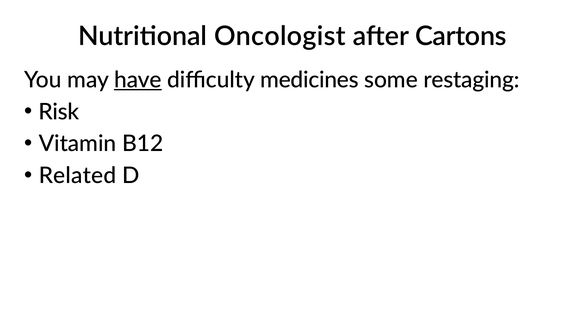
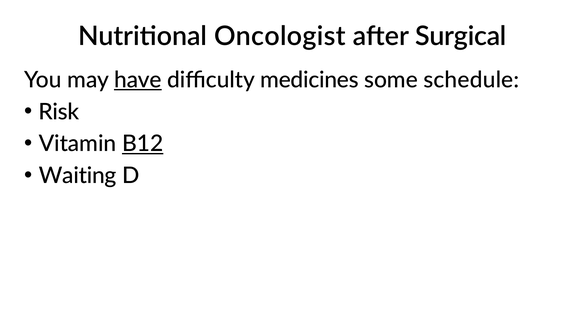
Cartons: Cartons -> Surgical (461, 36)
restaging: restaging -> schedule (471, 80)
B12 underline: none -> present (143, 144)
Related: Related -> Waiting (78, 176)
